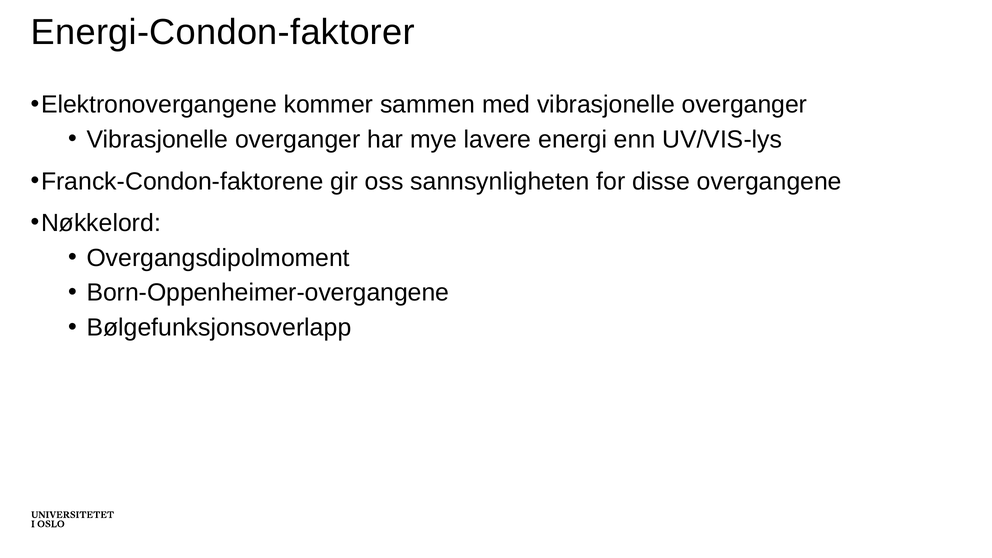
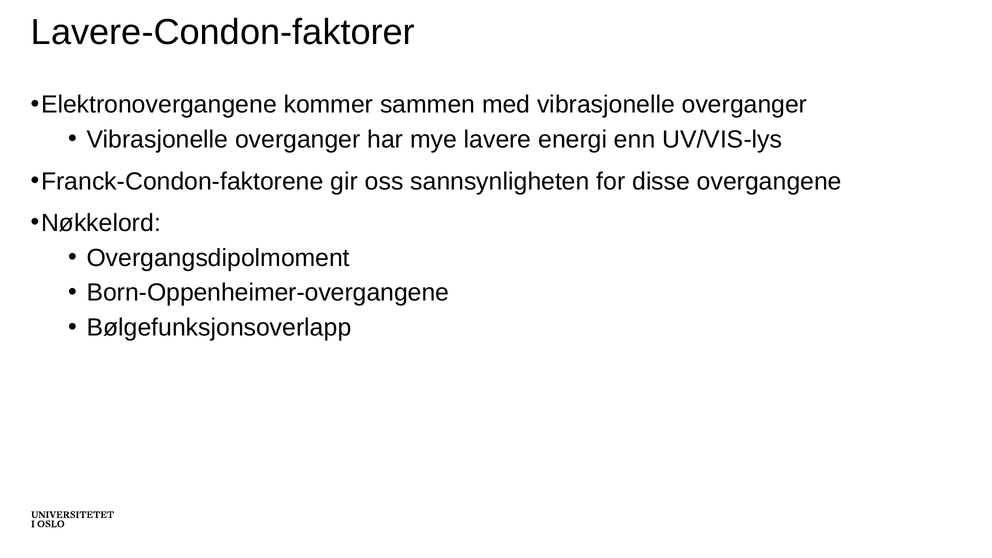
Energi-Condon-faktorer: Energi-Condon-faktorer -> Lavere-Condon-faktorer (223, 32)
